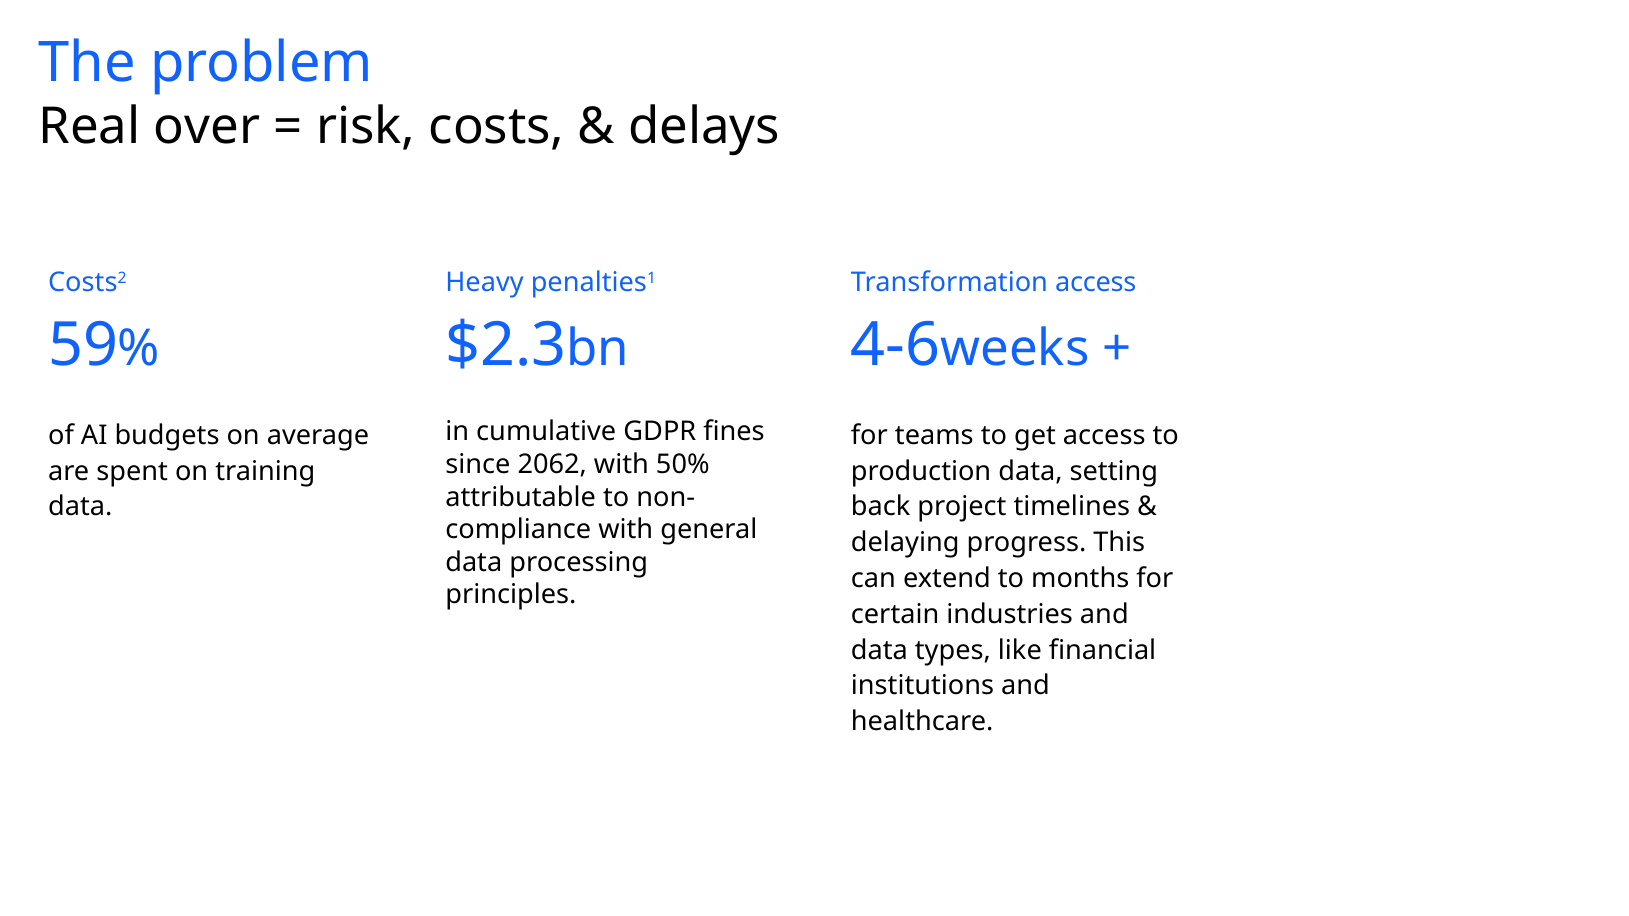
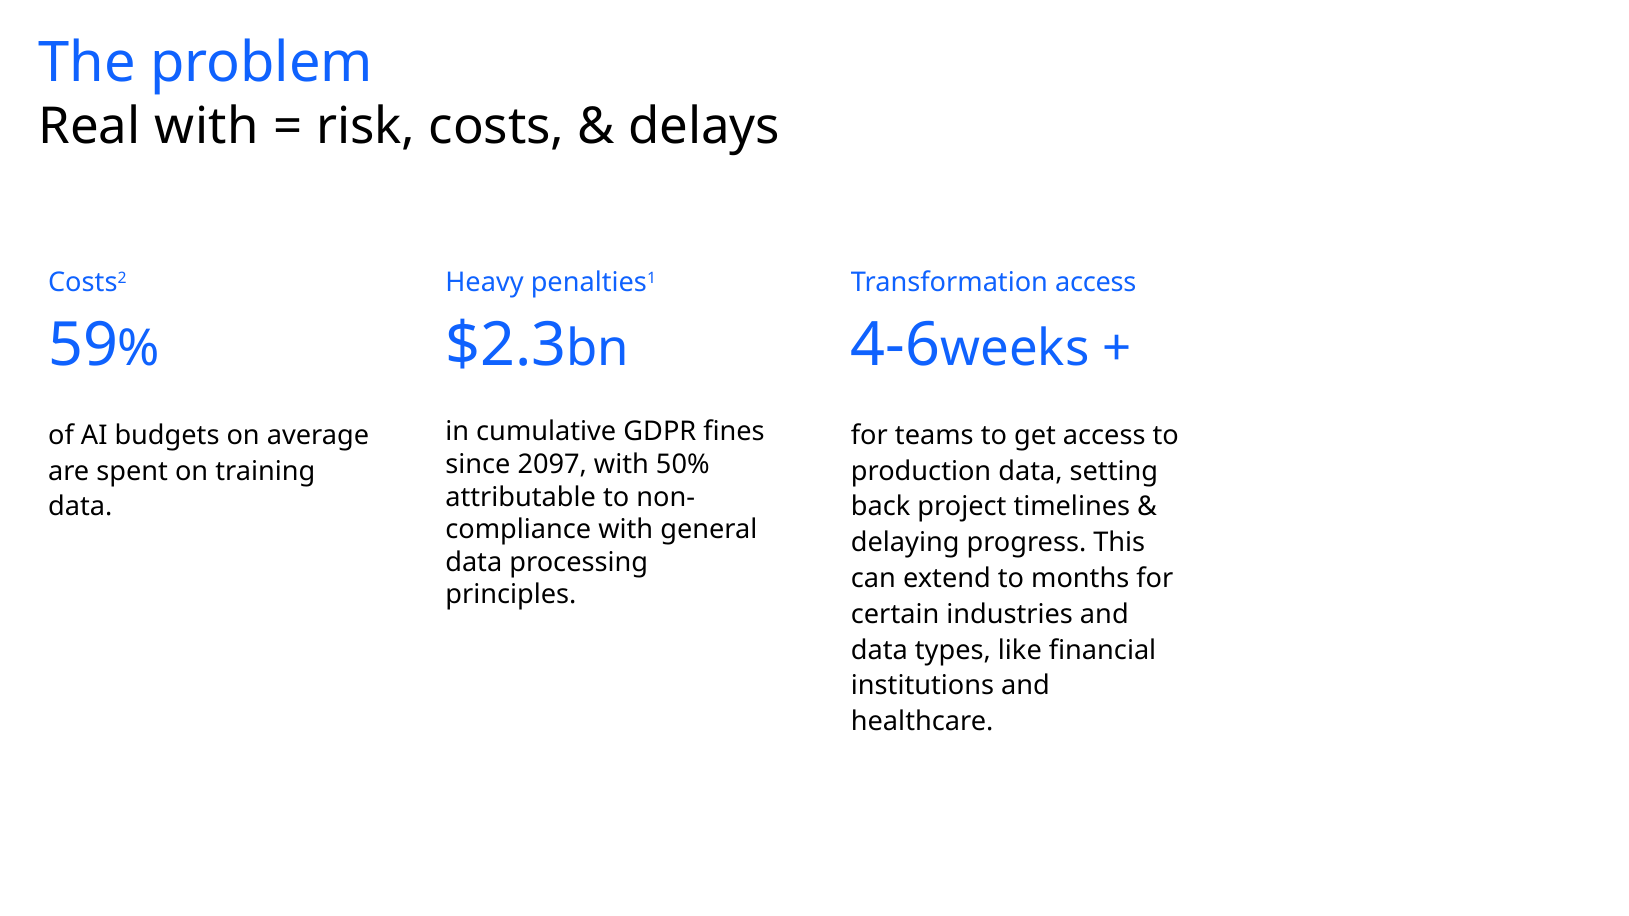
Real over: over -> with (207, 127)
2062: 2062 -> 2097 (552, 465)
